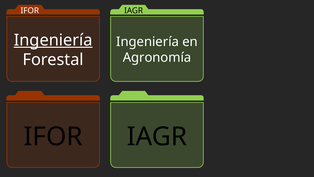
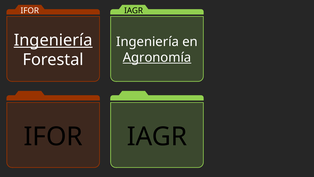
Agronomía underline: none -> present (157, 57)
